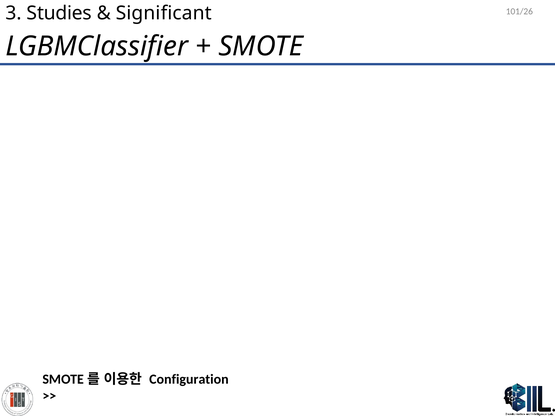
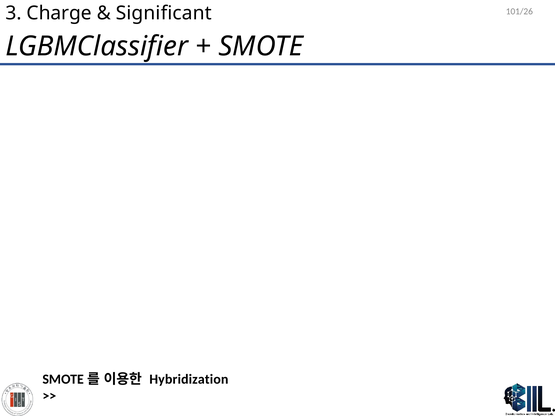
Studies: Studies -> Charge (59, 13)
Configuration: Configuration -> Hybridization (189, 380)
